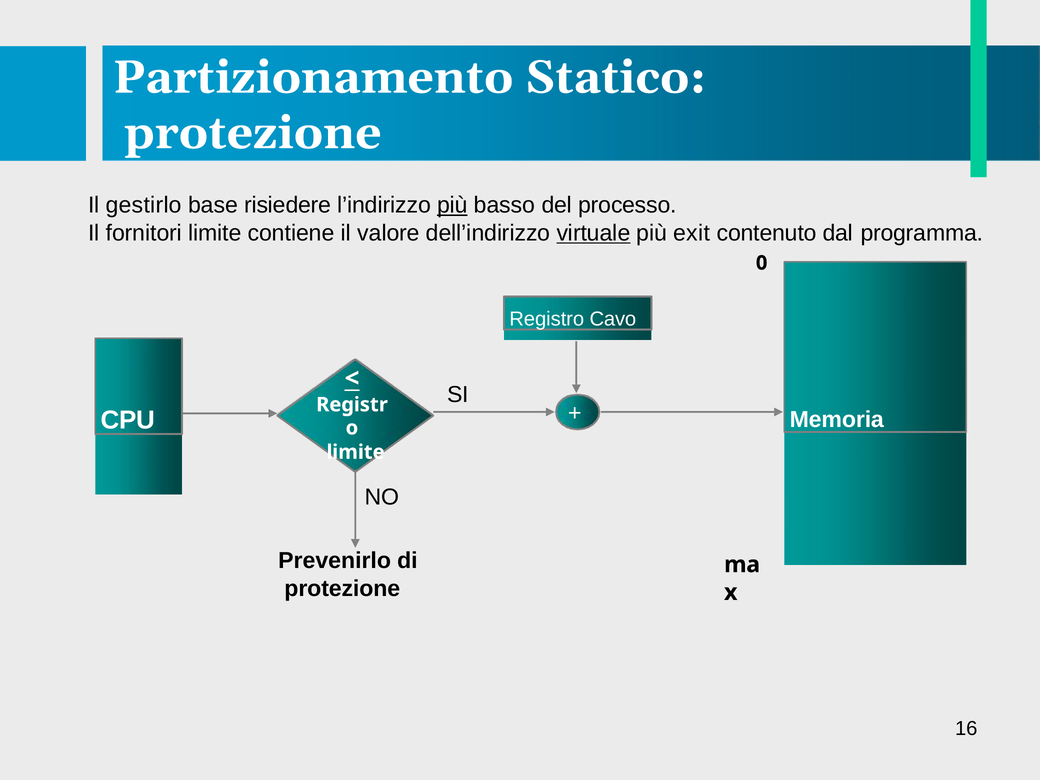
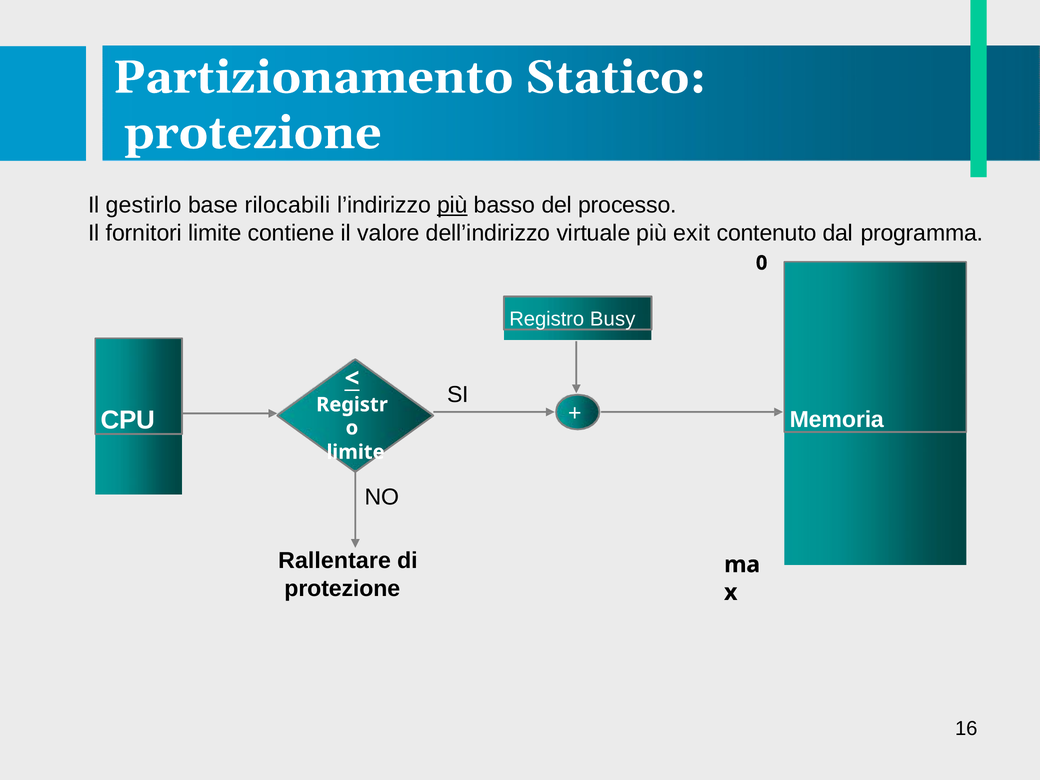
risiedere: risiedere -> rilocabili (287, 205)
virtuale underline: present -> none (593, 233)
Cavo: Cavo -> Busy (613, 319)
Prevenirlo: Prevenirlo -> Rallentare (335, 561)
